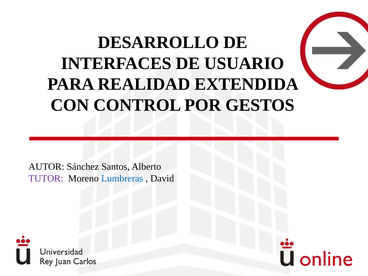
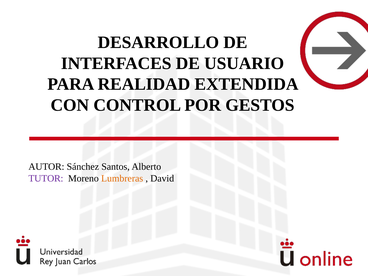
Lumbreras colour: blue -> orange (122, 178)
